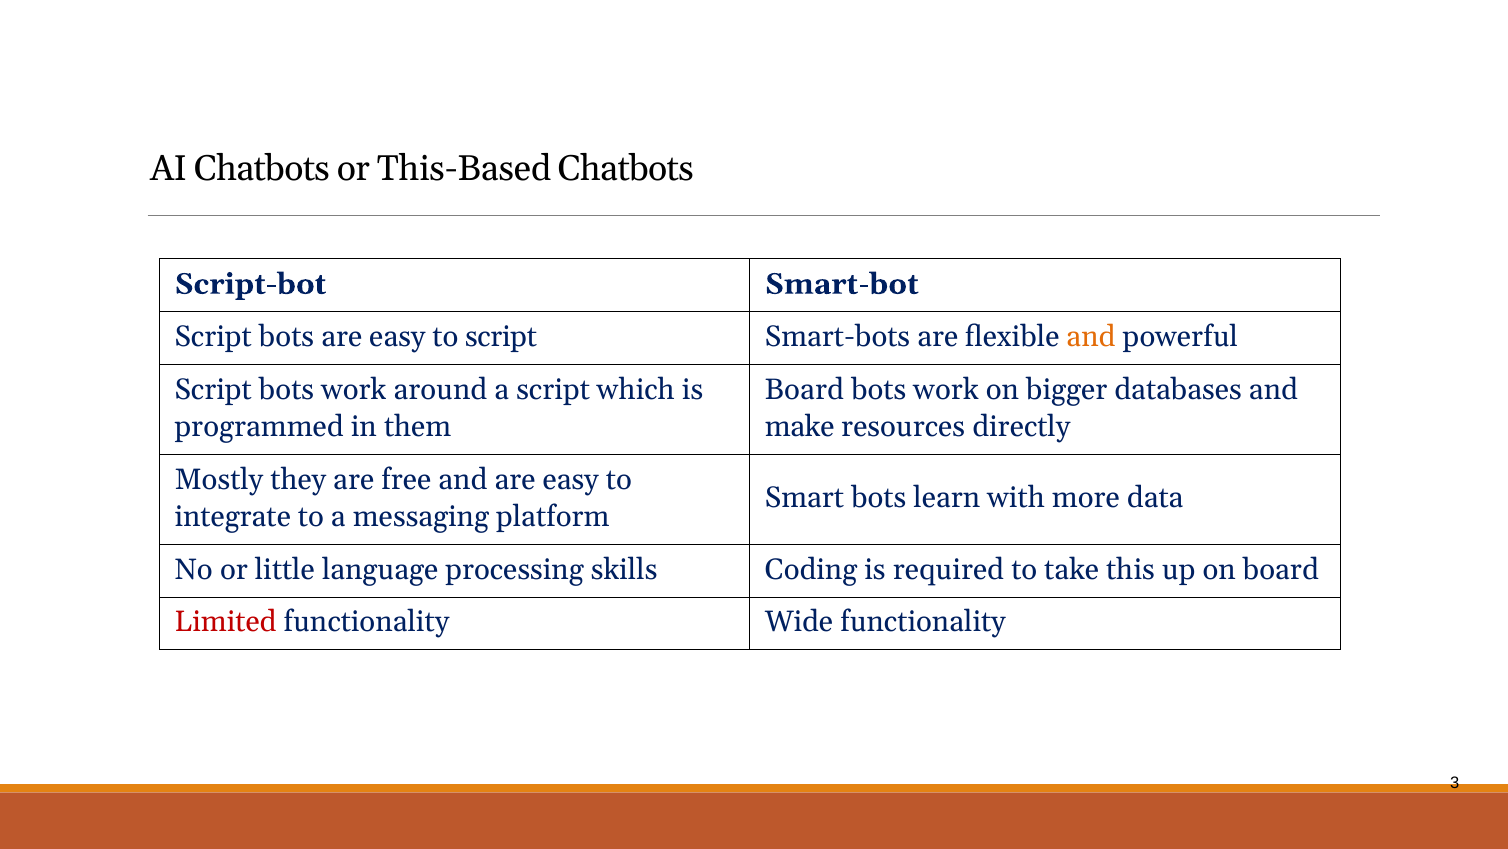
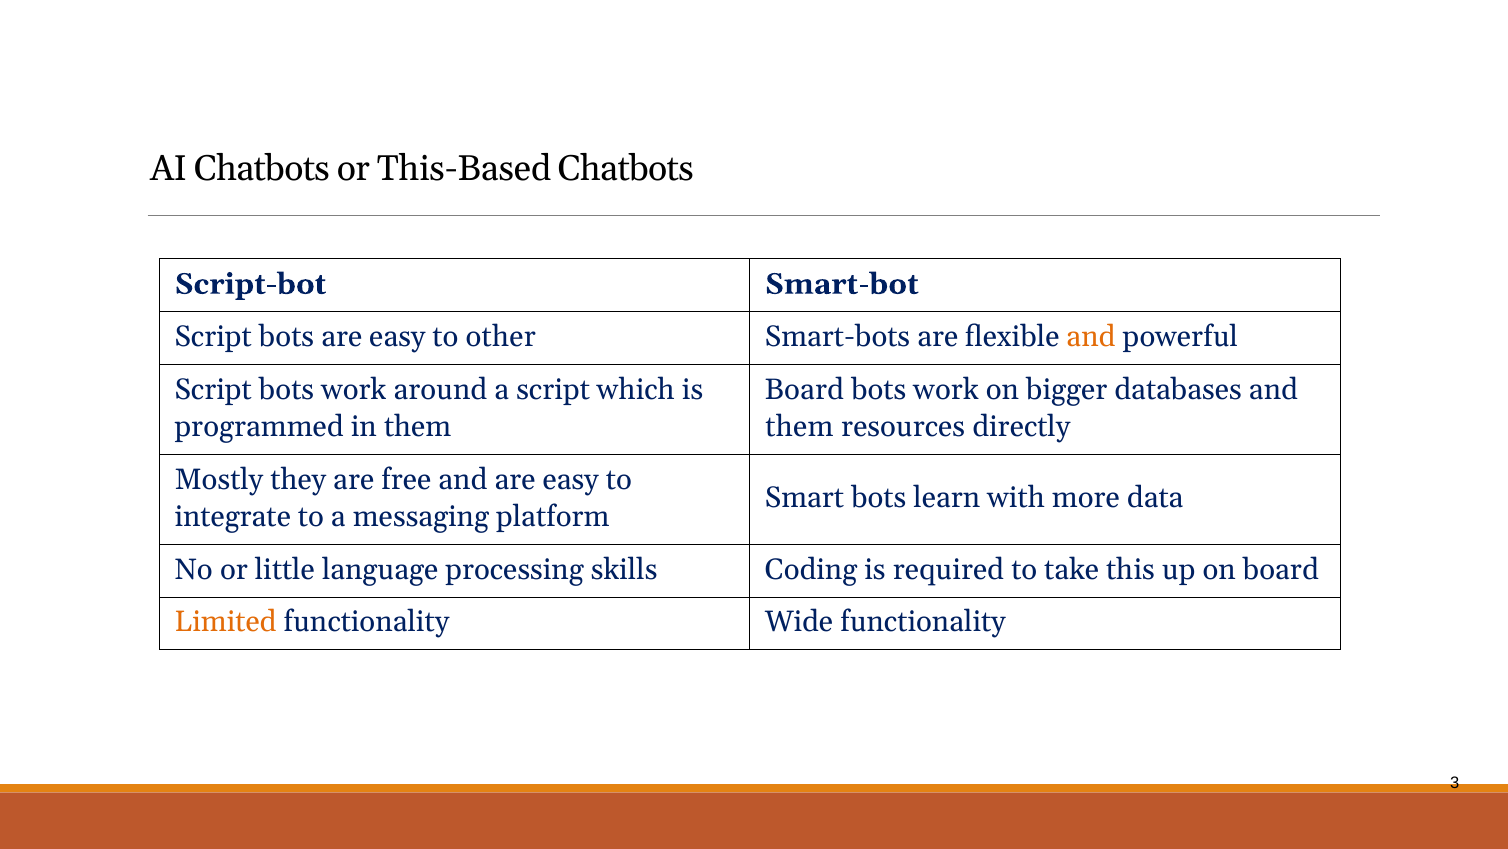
to script: script -> other (501, 336)
make: make -> them (799, 426)
Limited colour: red -> orange (226, 622)
